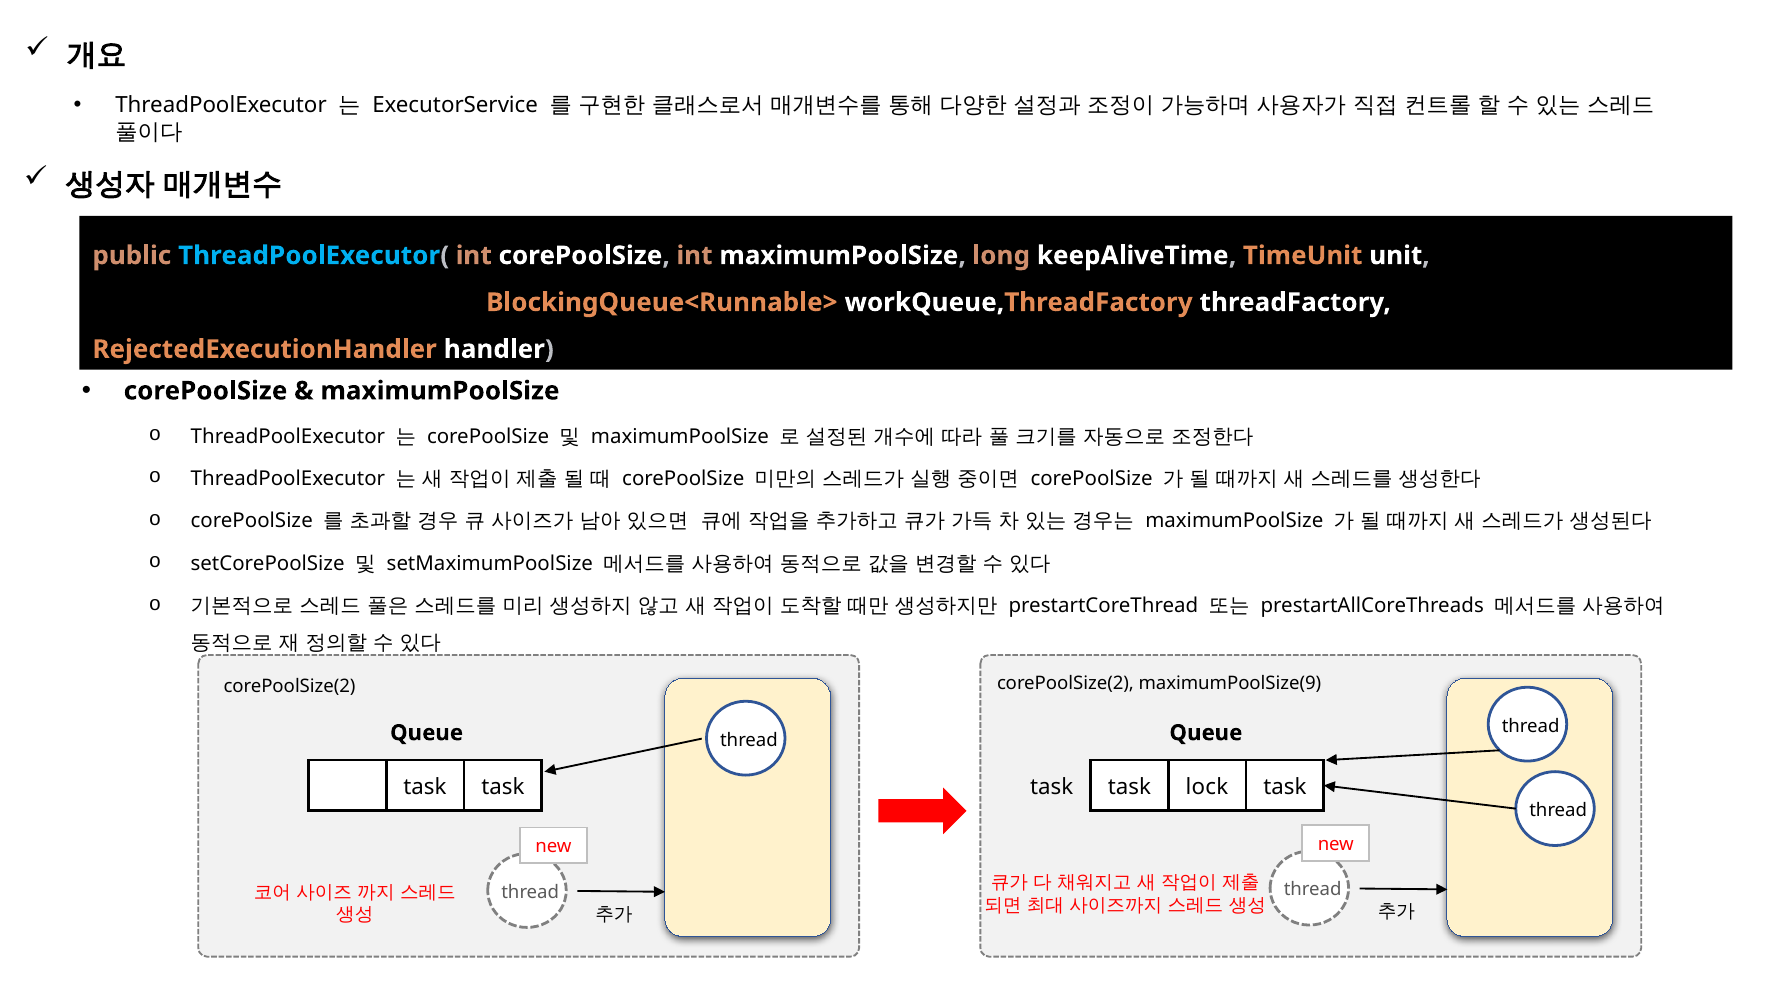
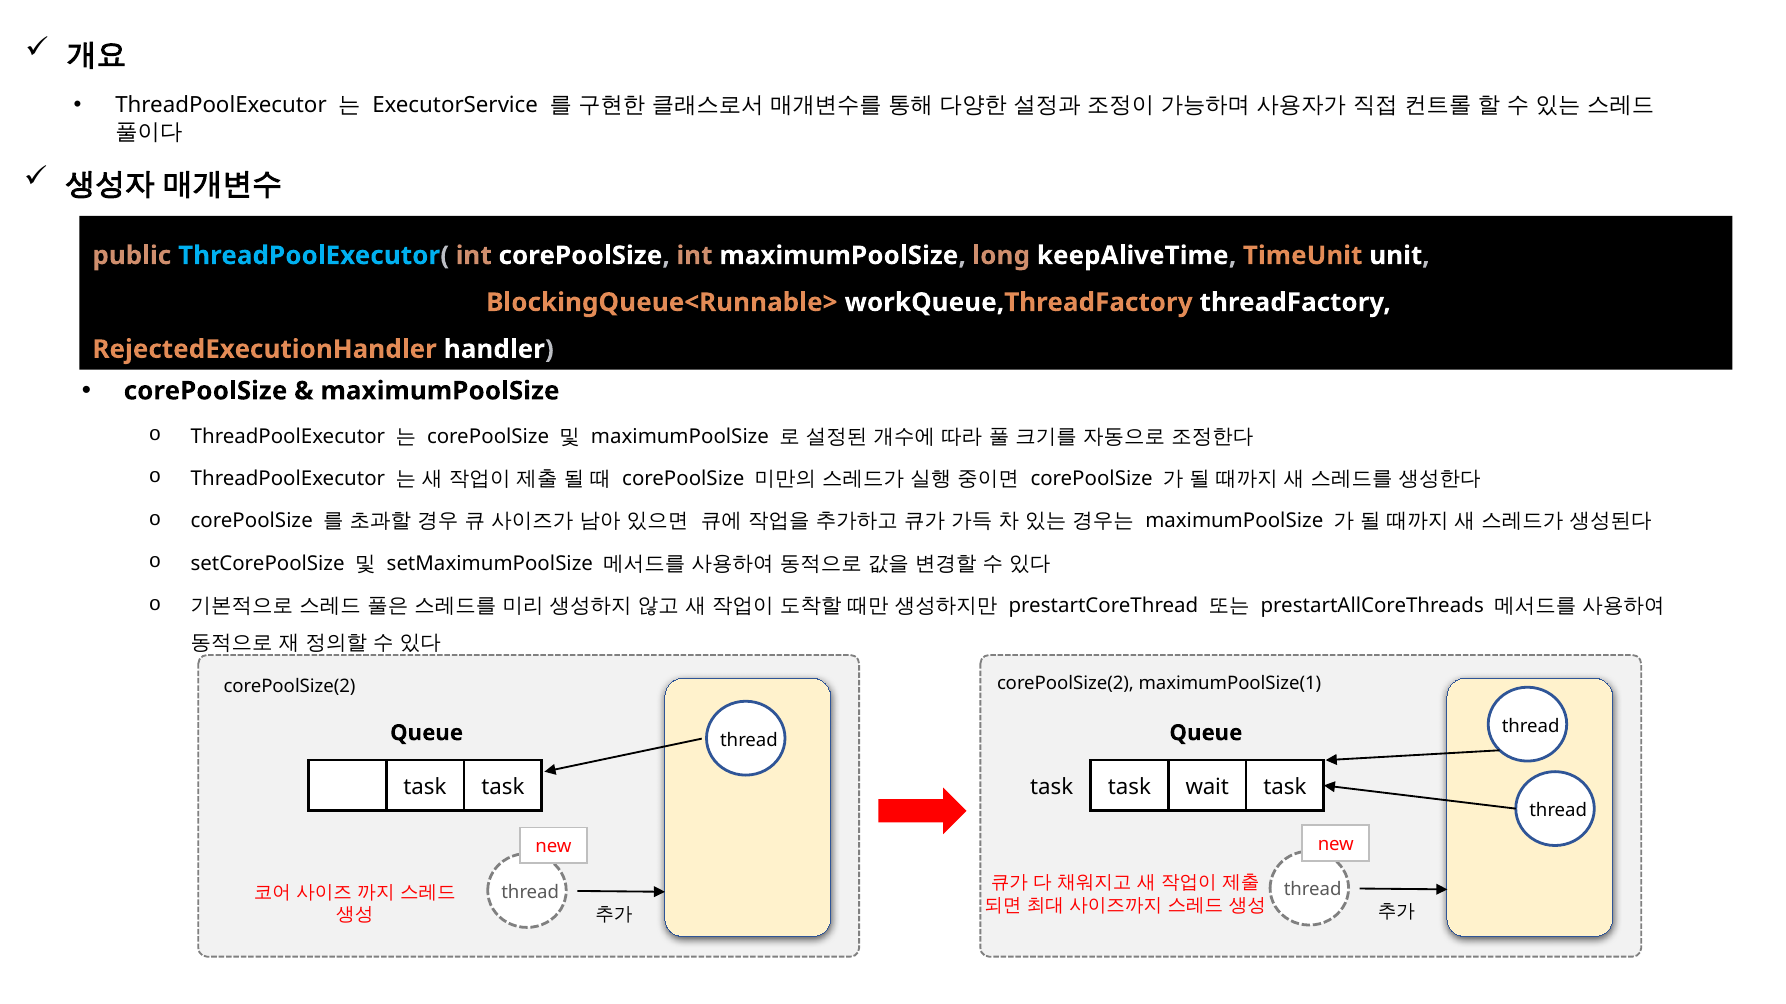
maximumPoolSize(9: maximumPoolSize(9 -> maximumPoolSize(1 (1230, 684)
lock: lock -> wait (1207, 787)
